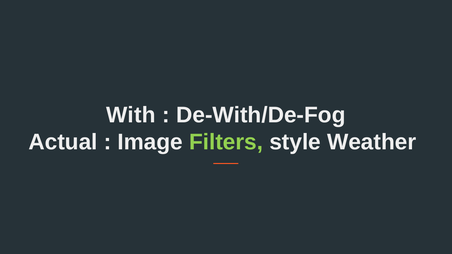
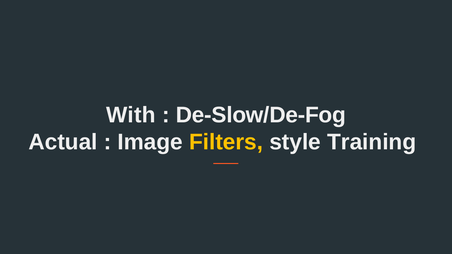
De-With/De-Fog: De-With/De-Fog -> De-Slow/De-Fog (261, 115)
Filters colour: light green -> yellow (226, 142)
Weather: Weather -> Training (372, 142)
